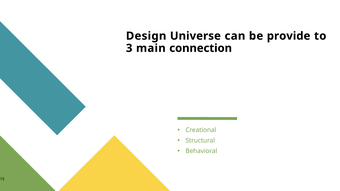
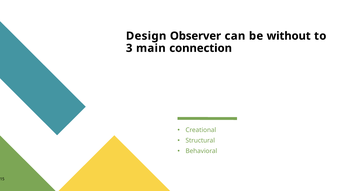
Universe: Universe -> Observer (196, 36)
provide: provide -> without (289, 36)
